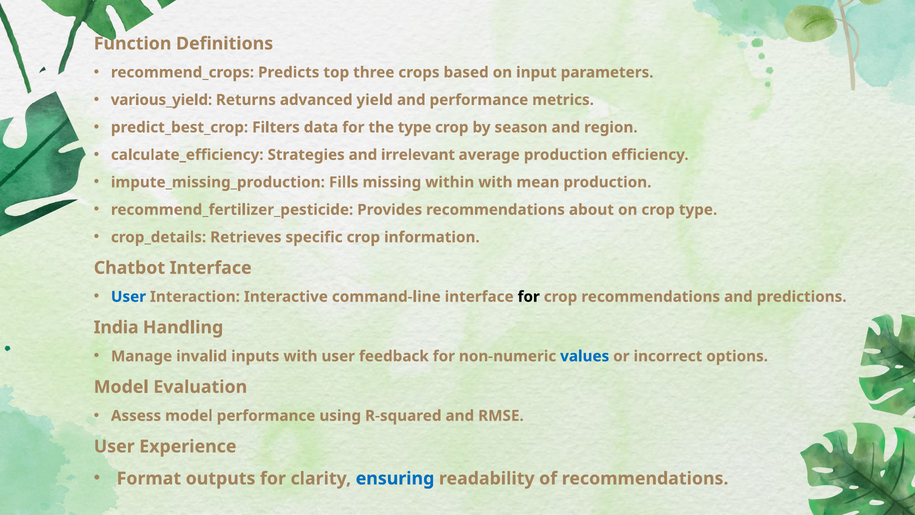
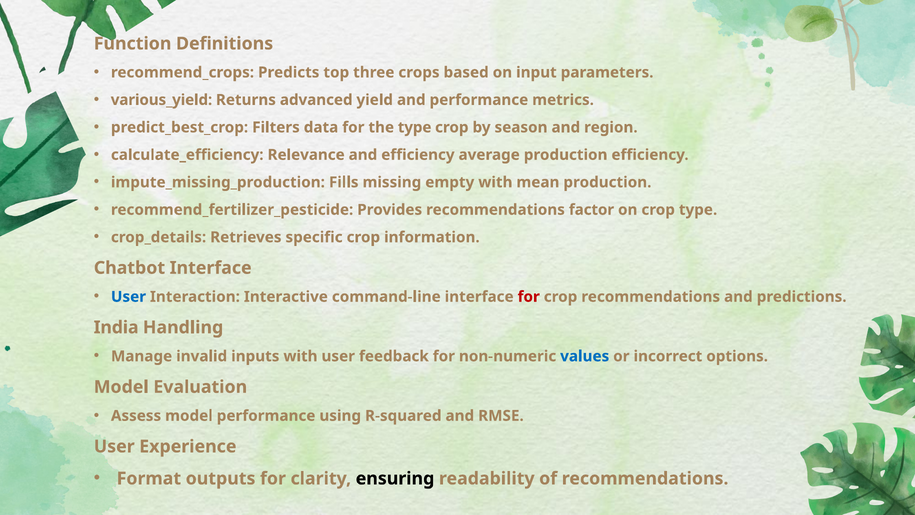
Strategies: Strategies -> Relevance (306, 155)
and irrelevant: irrelevant -> efficiency (418, 155)
within: within -> empty (450, 182)
about: about -> factor (592, 210)
for colour: black -> red (529, 297)
ensuring colour: blue -> black (395, 478)
